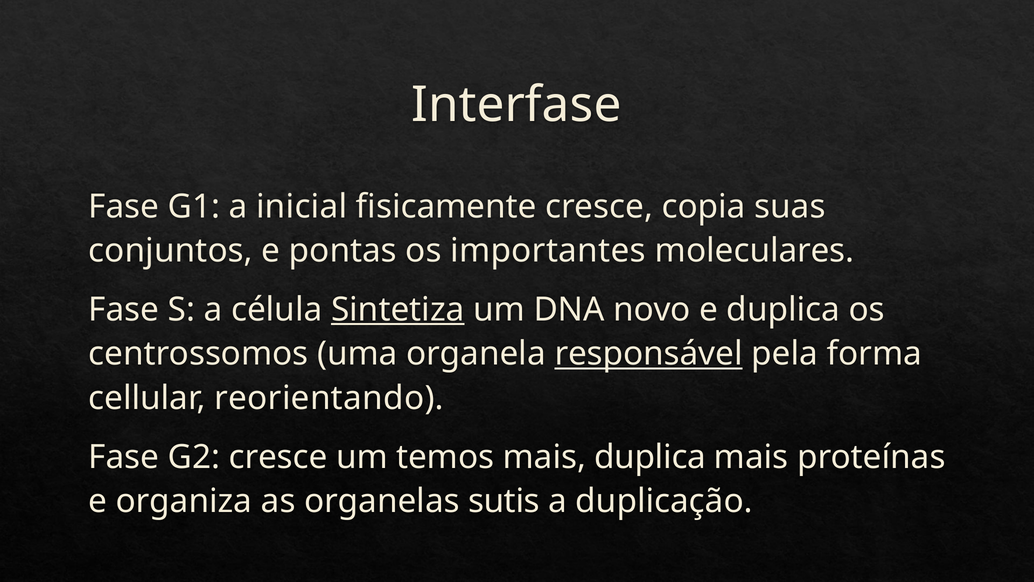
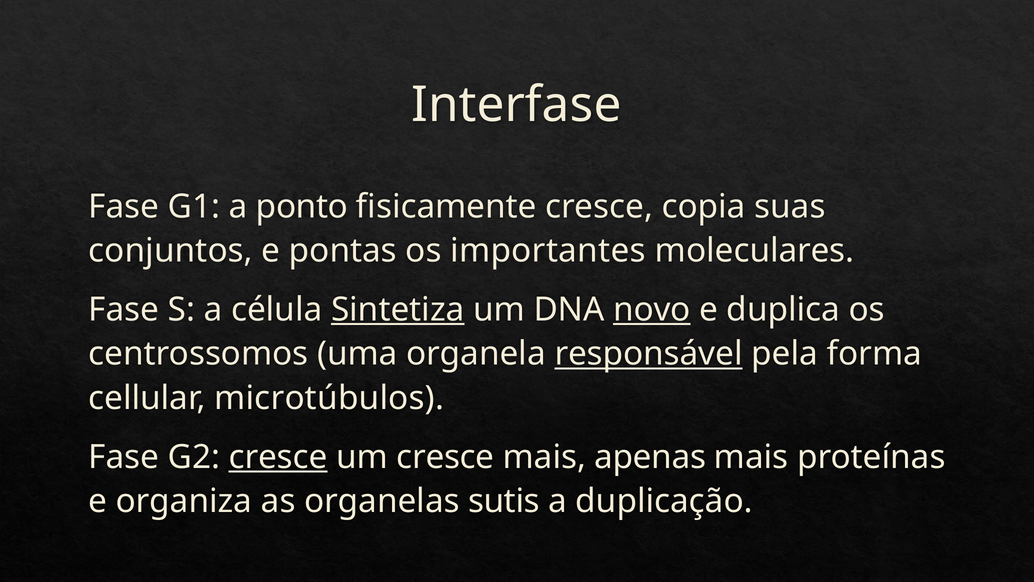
inicial: inicial -> ponto (302, 206)
novo underline: none -> present (652, 310)
reorientando: reorientando -> microtúbulos (329, 398)
cresce underline: none -> present (278, 457)
um temos: temos -> cresce (445, 457)
mais duplica: duplica -> apenas (650, 457)
